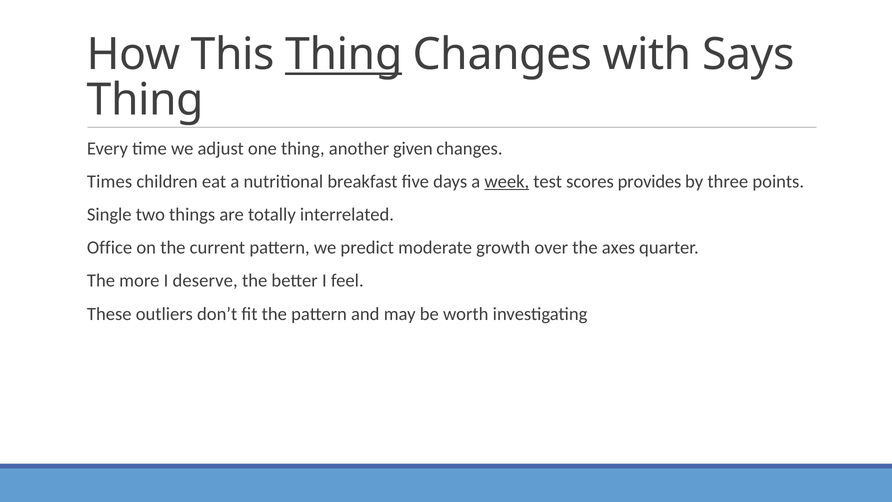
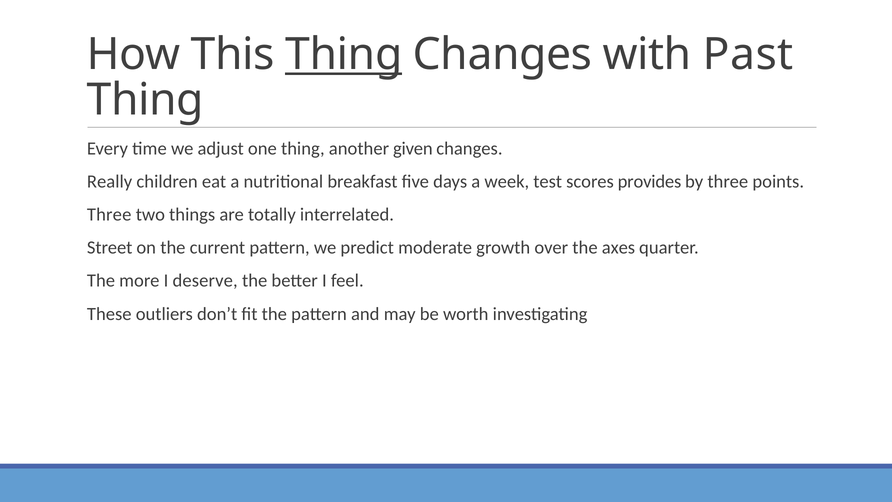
Says: Says -> Past (748, 54)
Times: Times -> Really (110, 181)
week underline: present -> none (507, 181)
Single: Single -> Three (109, 214)
Office: Office -> Street (110, 248)
